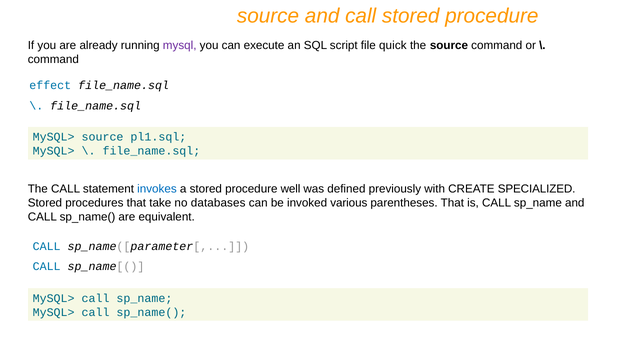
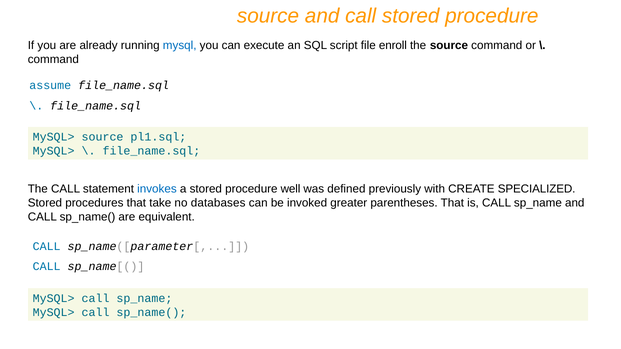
mysql colour: purple -> blue (180, 45)
quick: quick -> enroll (393, 45)
effect: effect -> assume (50, 86)
various: various -> greater (349, 203)
